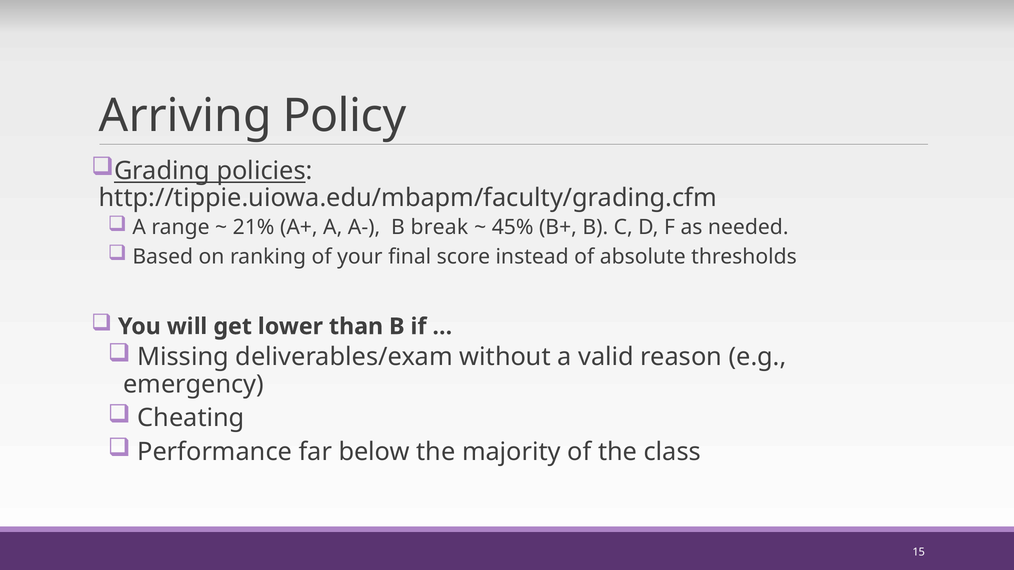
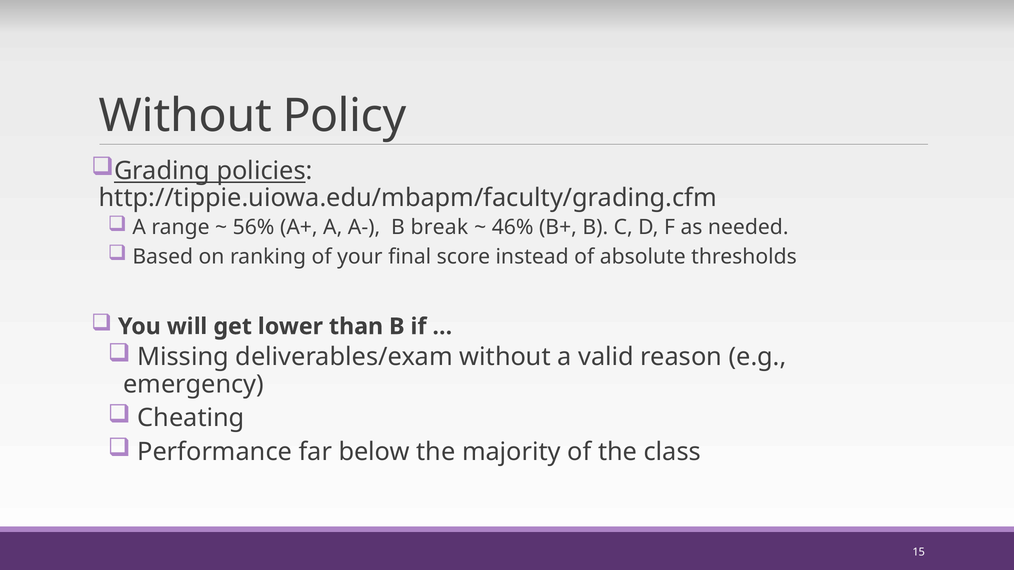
Arriving: Arriving -> Without (185, 116)
21%: 21% -> 56% (254, 228)
45%: 45% -> 46% (513, 228)
